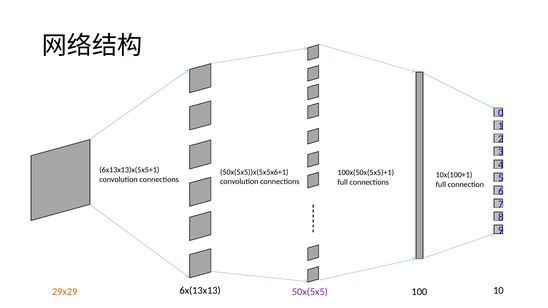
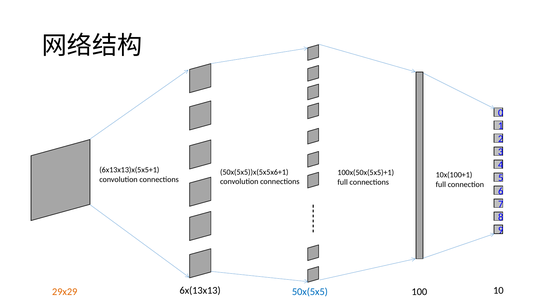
50x(5x5 colour: purple -> blue (310, 292)
